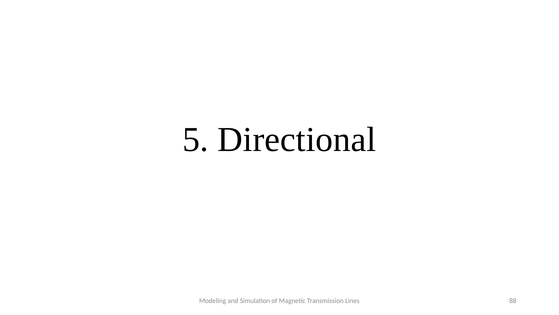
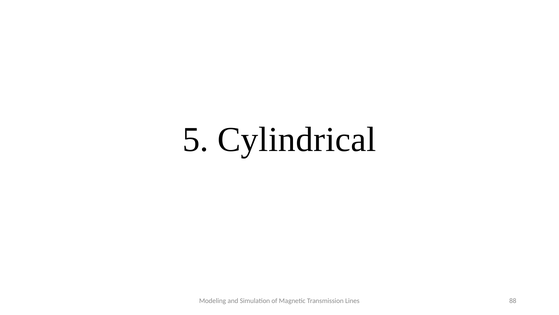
Directional: Directional -> Cylindrical (297, 139)
